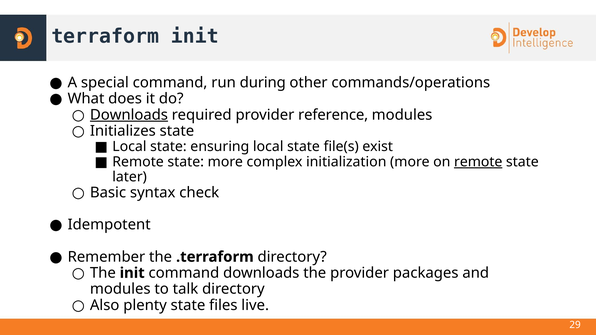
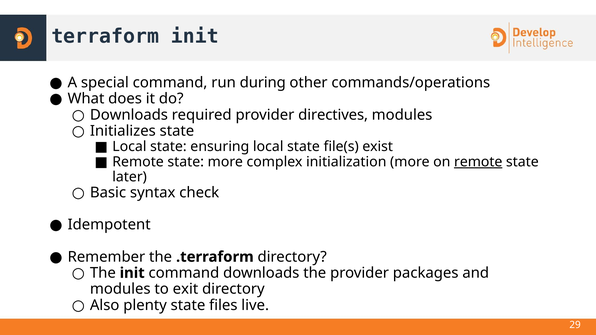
Downloads underline: present -> none (129, 115)
reference: reference -> directives (333, 115)
talk: talk -> exit (185, 289)
